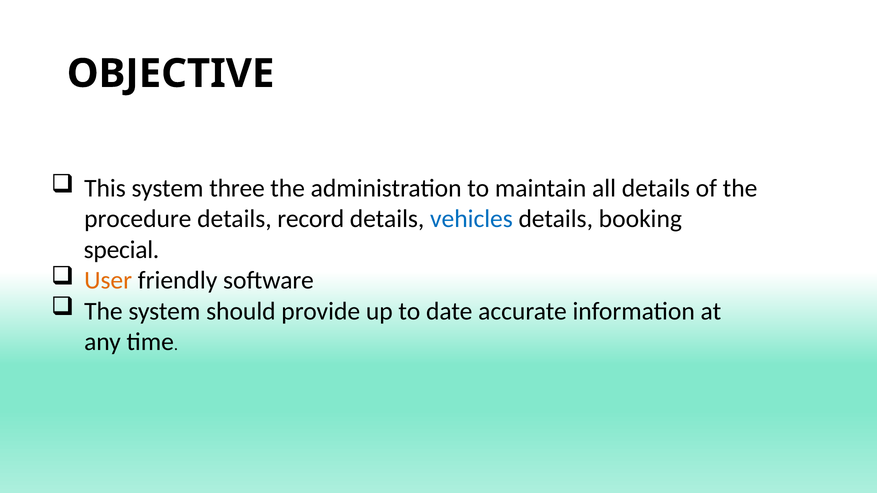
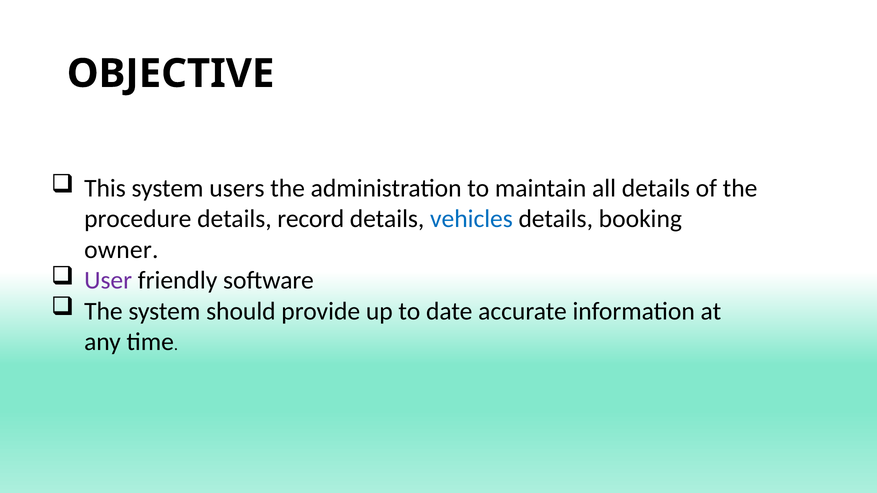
three: three -> users (237, 188)
special: special -> owner (121, 250)
User colour: orange -> purple (108, 281)
